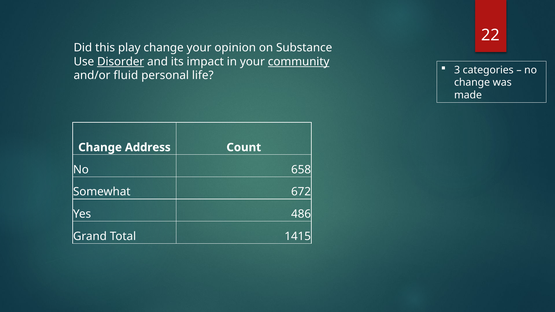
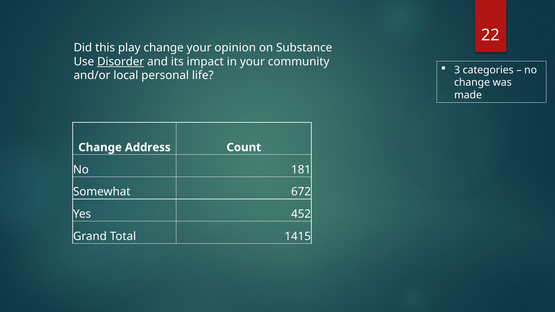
community underline: present -> none (299, 62)
fluid: fluid -> local (126, 76)
658: 658 -> 181 (301, 170)
486: 486 -> 452 (301, 214)
